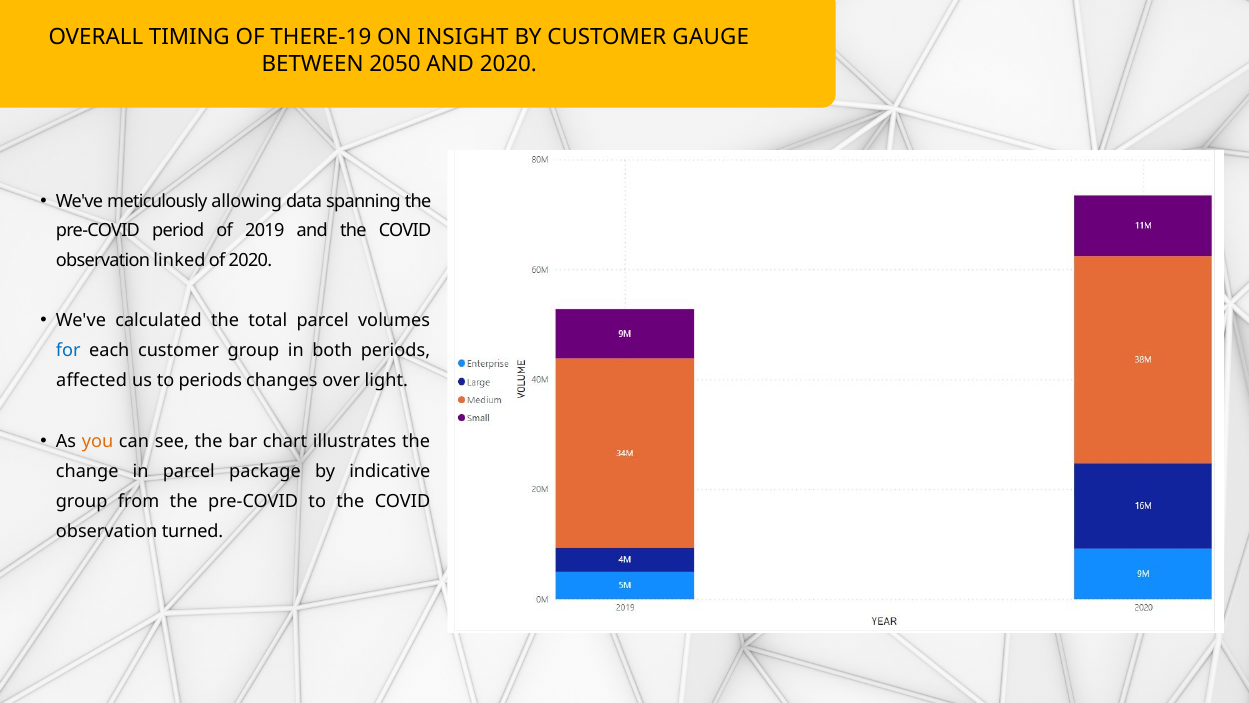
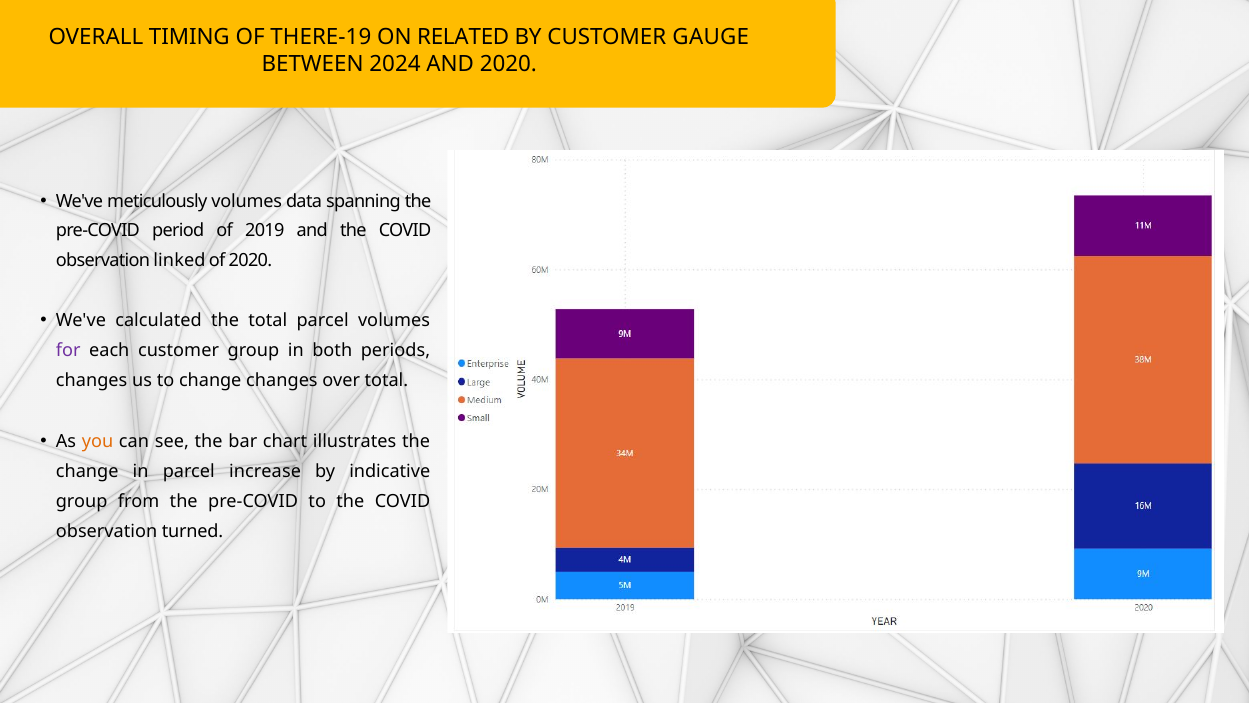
INSIGHT: INSIGHT -> RELATED (463, 37)
2050: 2050 -> 2024 (395, 64)
meticulously allowing: allowing -> volumes (247, 202)
for colour: blue -> purple (68, 350)
affected: affected -> changes (92, 380)
to periods: periods -> change (210, 380)
over light: light -> total (386, 380)
package: package -> increase (265, 471)
